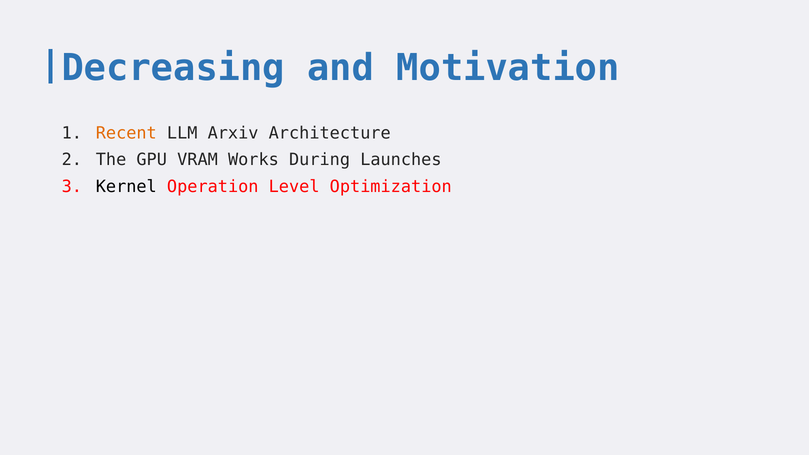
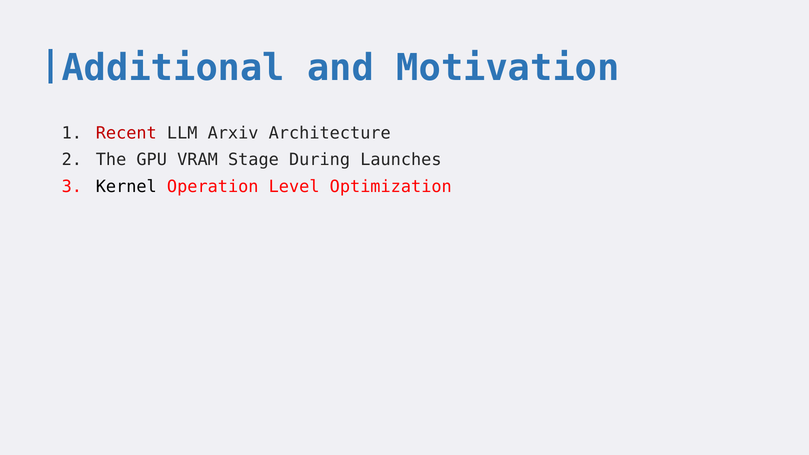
Decreasing: Decreasing -> Additional (173, 68)
Recent colour: orange -> red (126, 133)
Works: Works -> Stage (253, 160)
